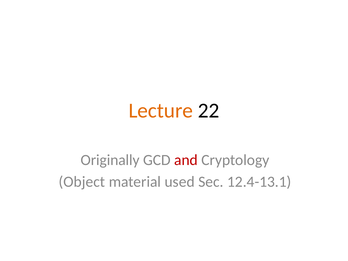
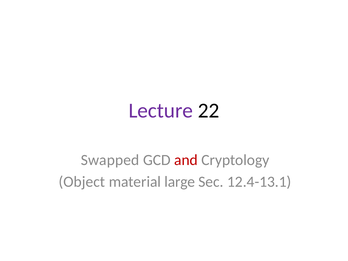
Lecture colour: orange -> purple (161, 111)
Originally: Originally -> Swapped (110, 160)
used: used -> large (180, 182)
